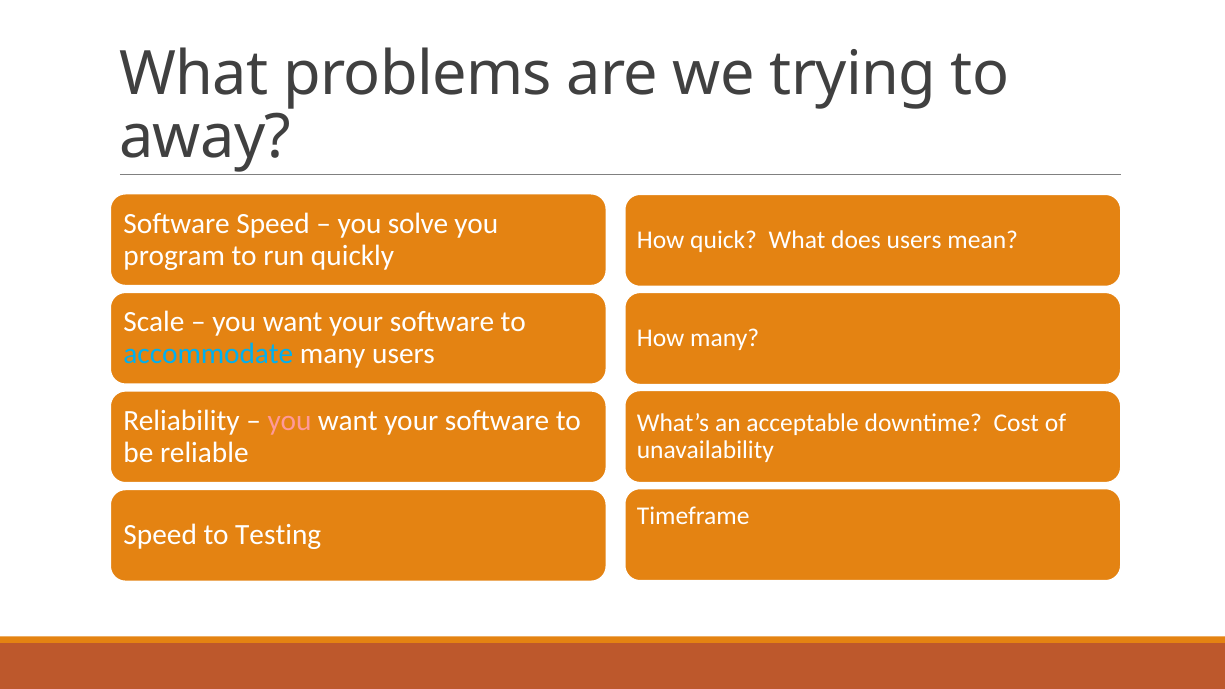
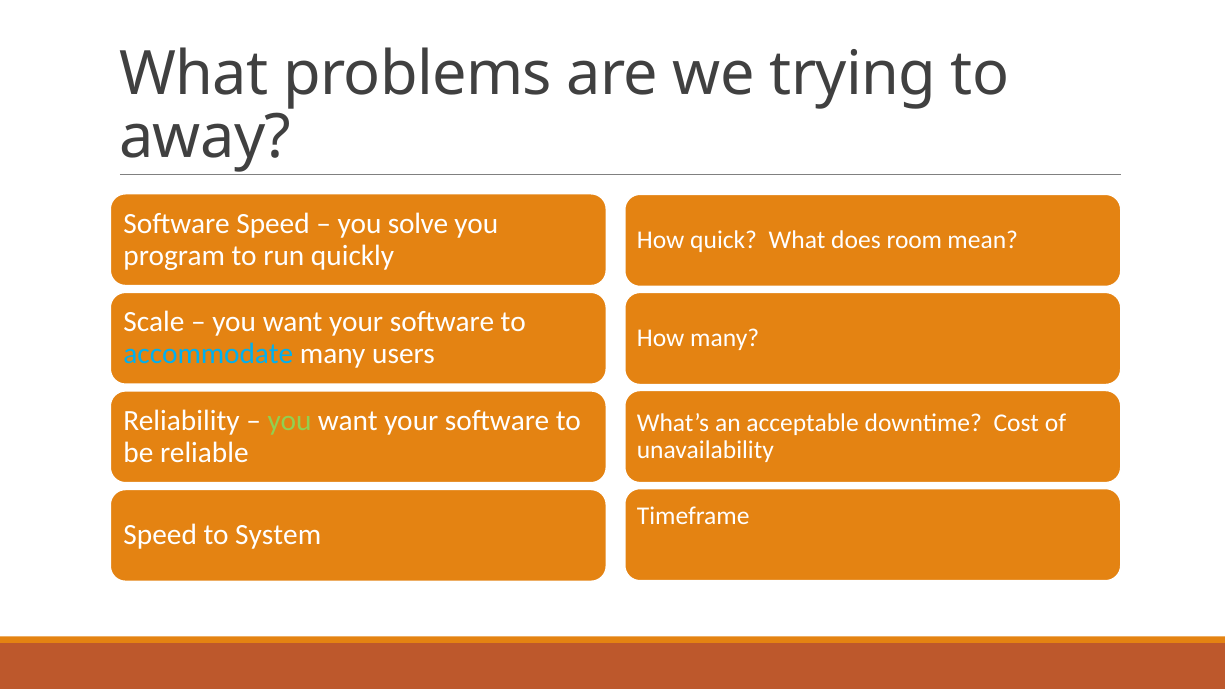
does users: users -> room (914, 240)
you colour: pink -> light green (290, 421)
Testing: Testing -> System (278, 535)
